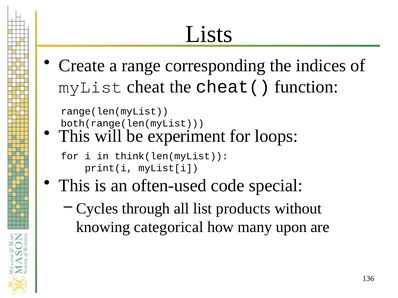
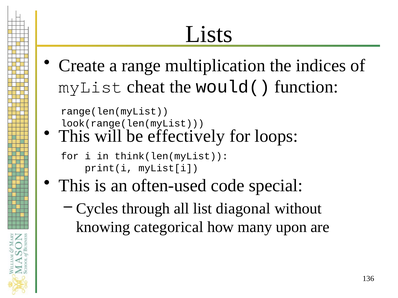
corresponding: corresponding -> multiplication (215, 66)
cheat(: cheat( -> would( (233, 87)
both(range(len(myList: both(range(len(myList -> look(range(len(myList (132, 124)
experiment: experiment -> effectively (186, 136)
products: products -> diagonal (243, 209)
